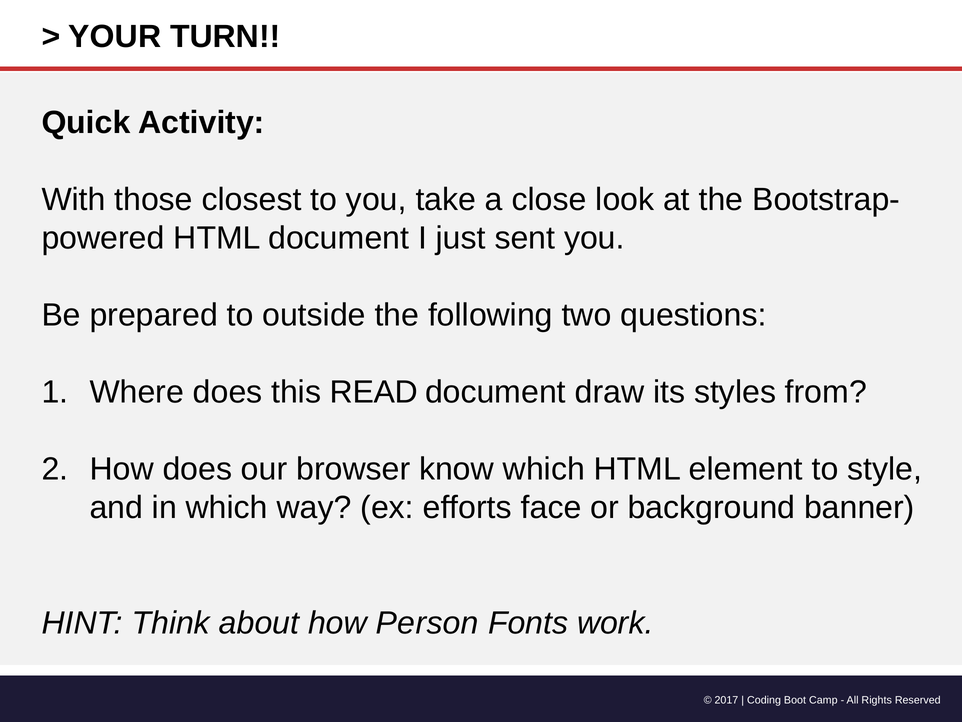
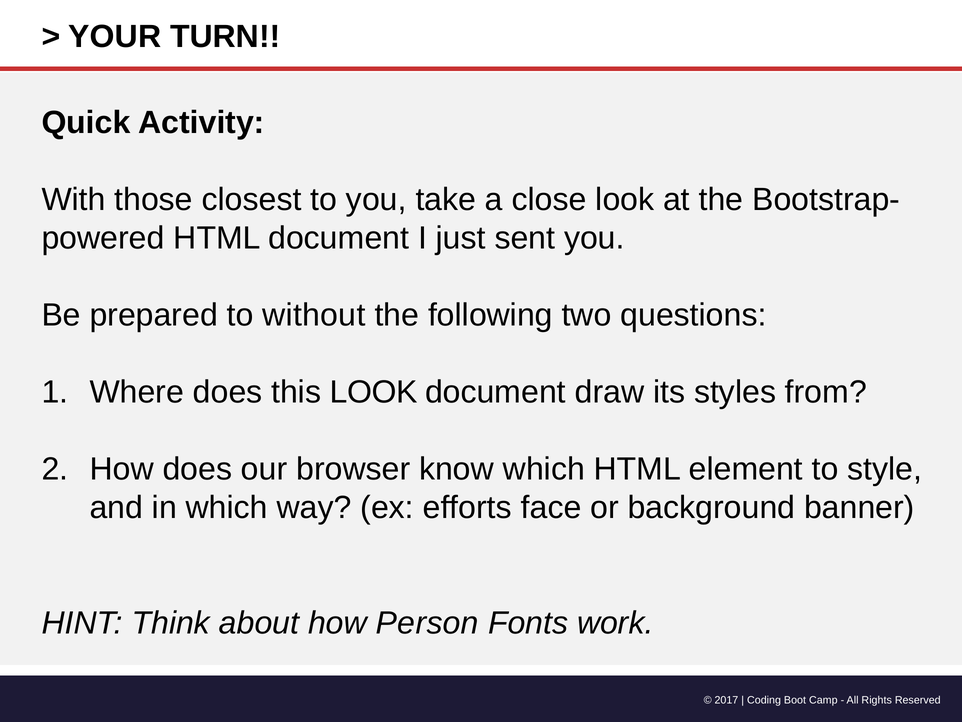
outside: outside -> without (314, 315)
this READ: READ -> LOOK (374, 392)
